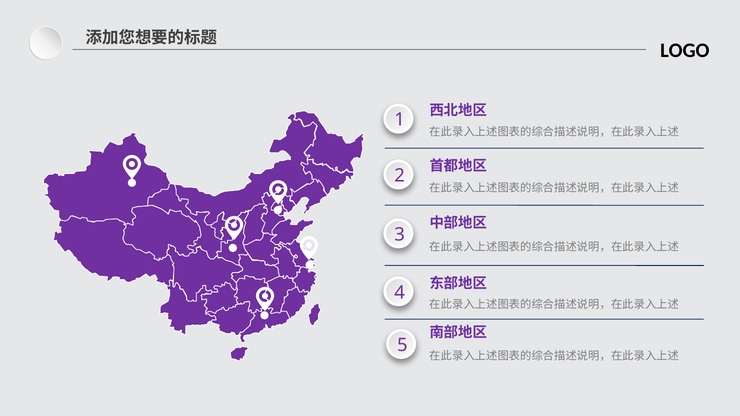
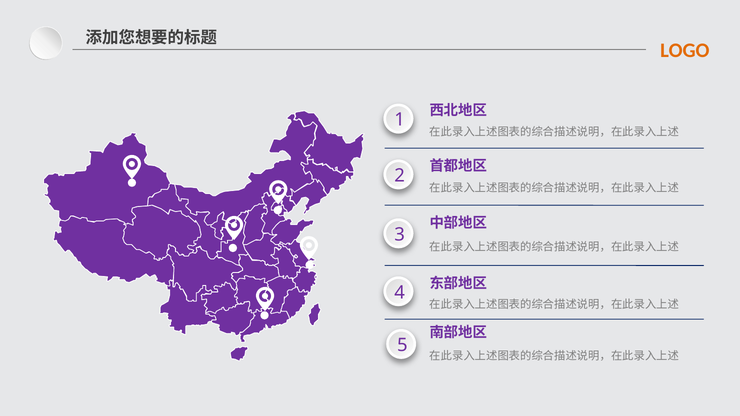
LOGO colour: black -> orange (685, 51)
